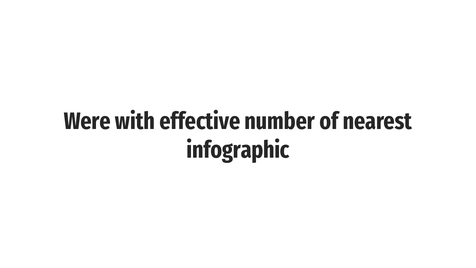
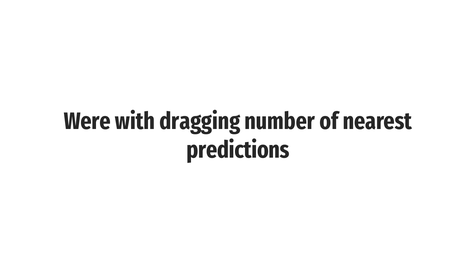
effective: effective -> dragging (200, 121)
infographic: infographic -> predictions (238, 150)
